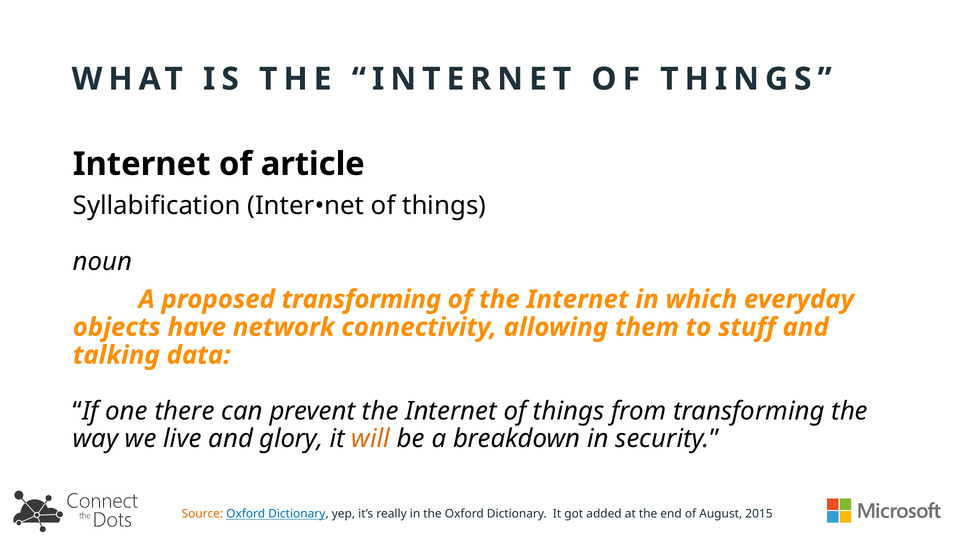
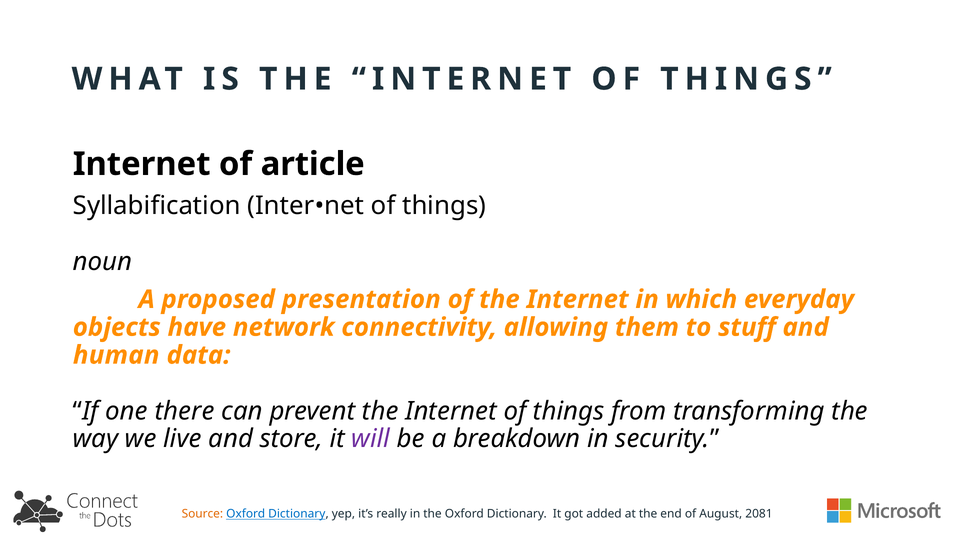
proposed transforming: transforming -> presentation (361, 299)
talking: talking -> human (116, 355)
glory: glory -> store (291, 439)
will colour: orange -> purple (371, 439)
2015: 2015 -> 2081 (759, 514)
